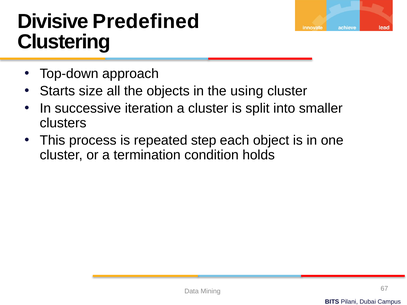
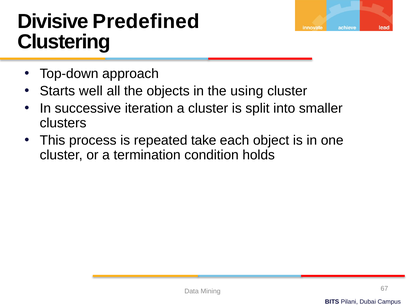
size: size -> well (91, 91)
step: step -> take (204, 140)
